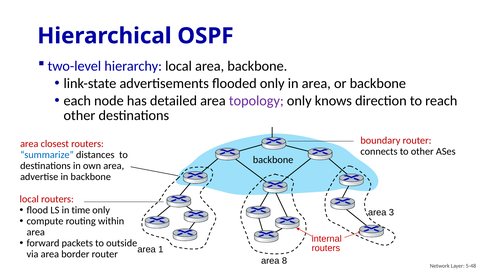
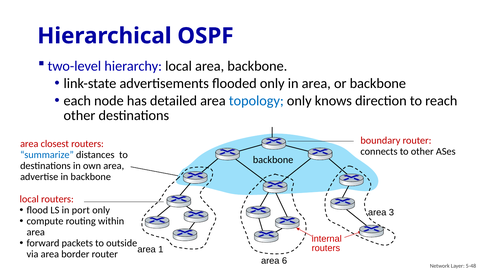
topology colour: purple -> blue (256, 101)
time: time -> port (81, 210)
8: 8 -> 6 (285, 261)
